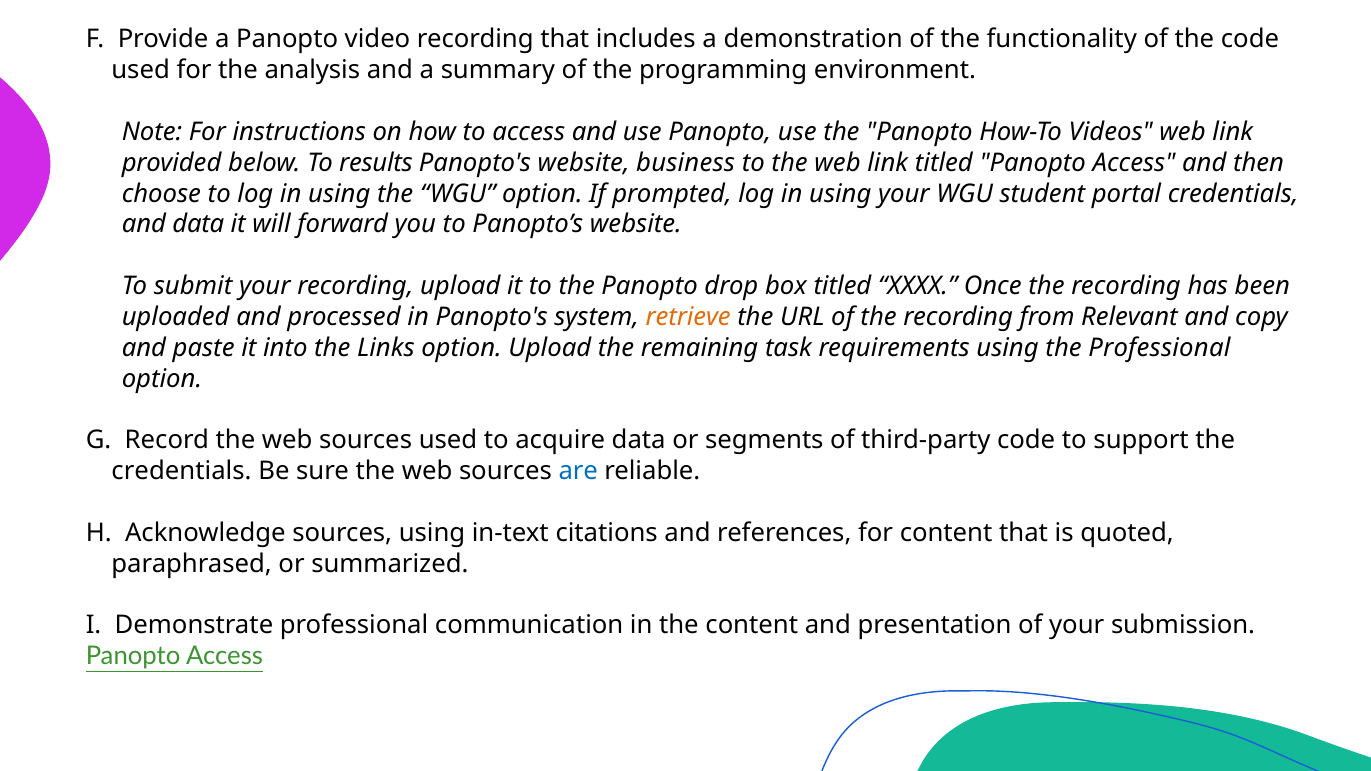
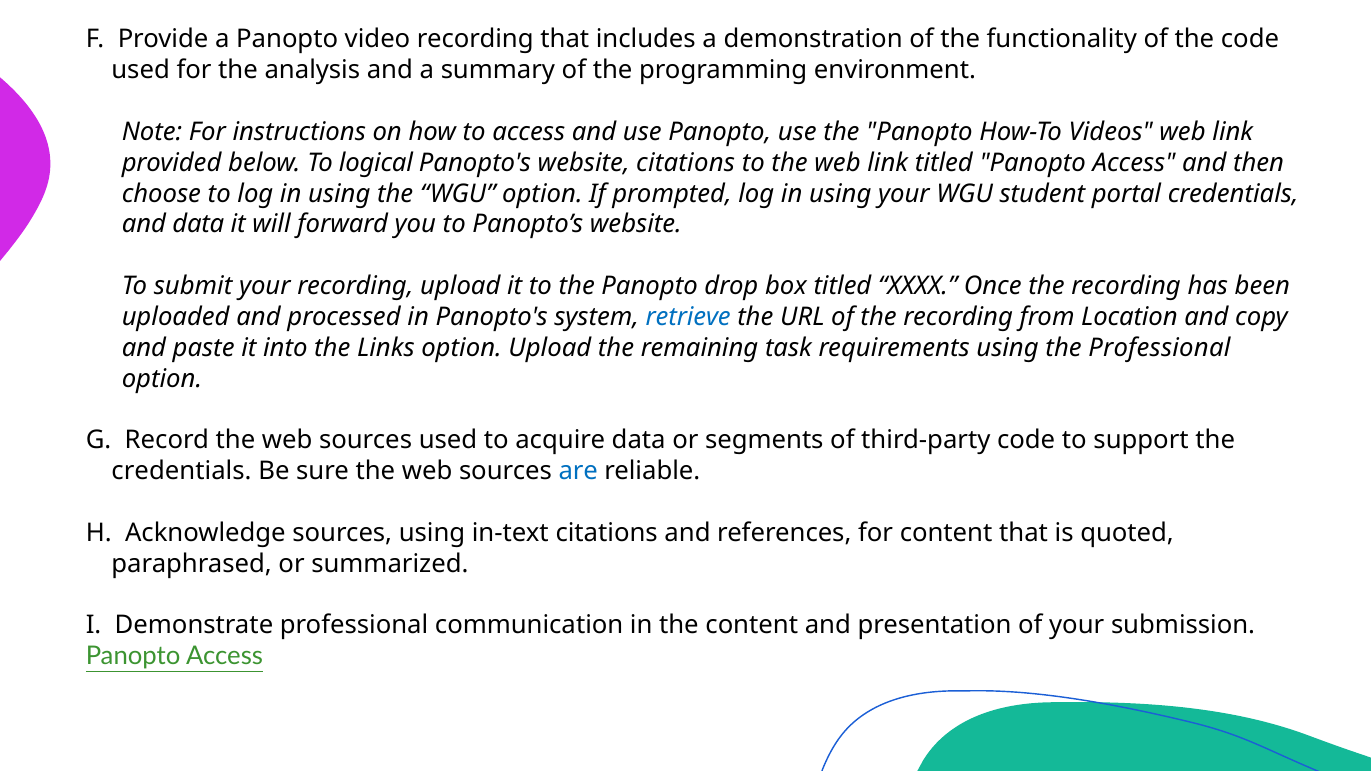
results: results -> logical (376, 163)
website business: business -> citations (686, 163)
retrieve colour: orange -> blue (688, 317)
Relevant: Relevant -> Location (1129, 317)
